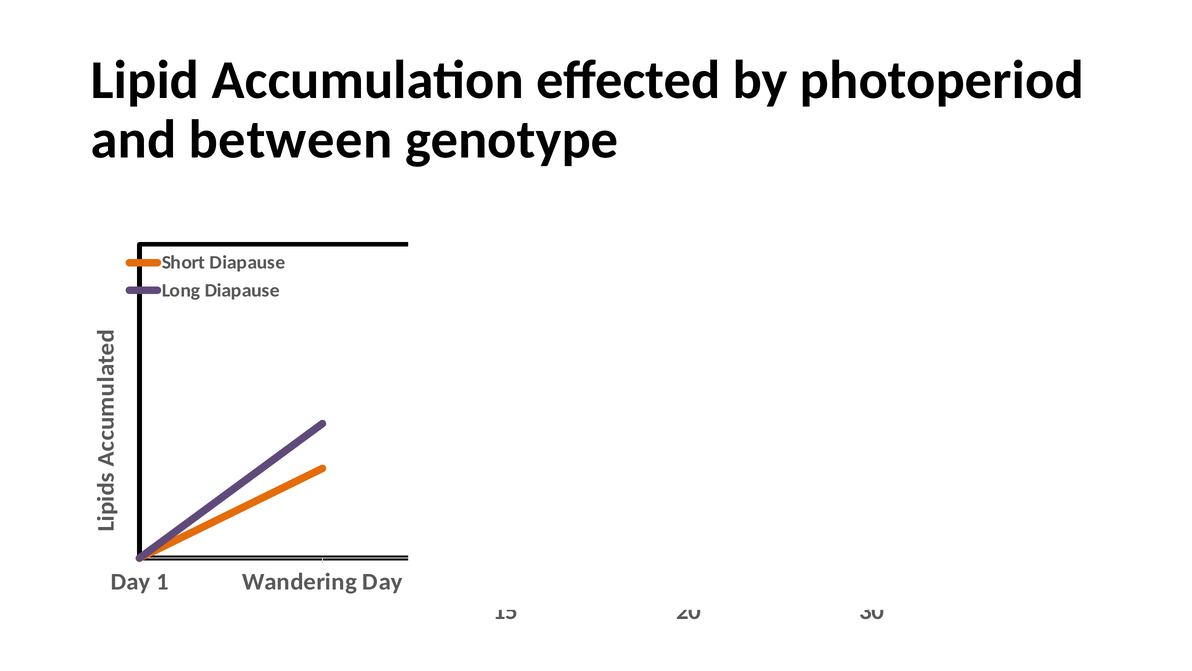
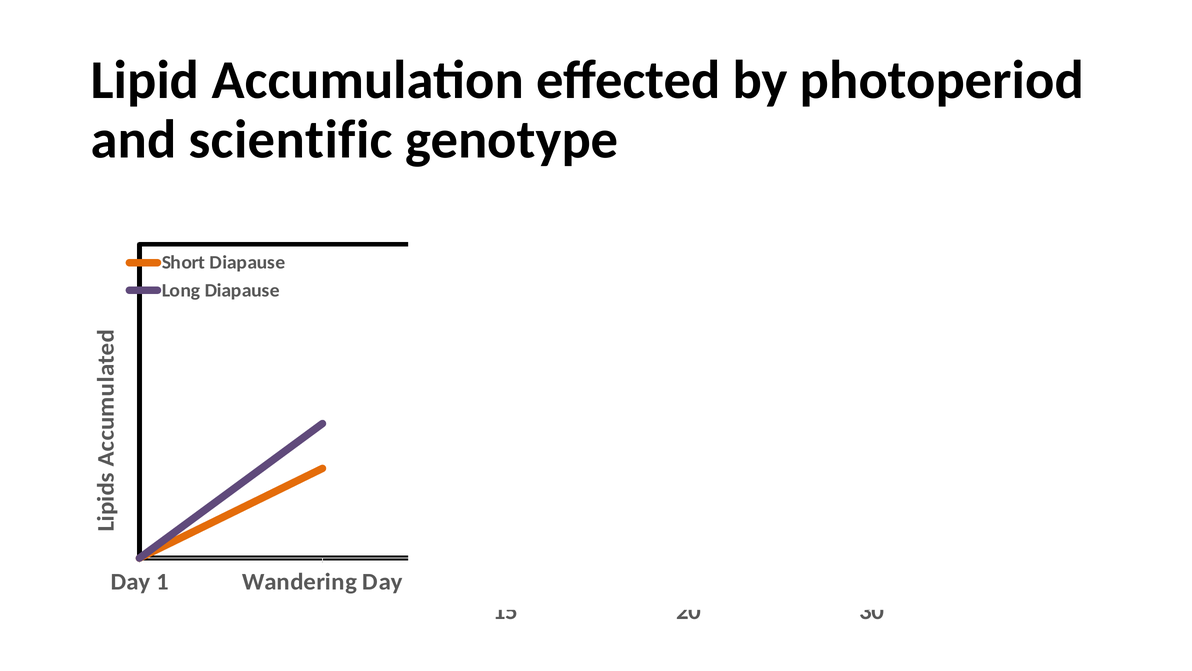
between: between -> scientific (291, 139)
